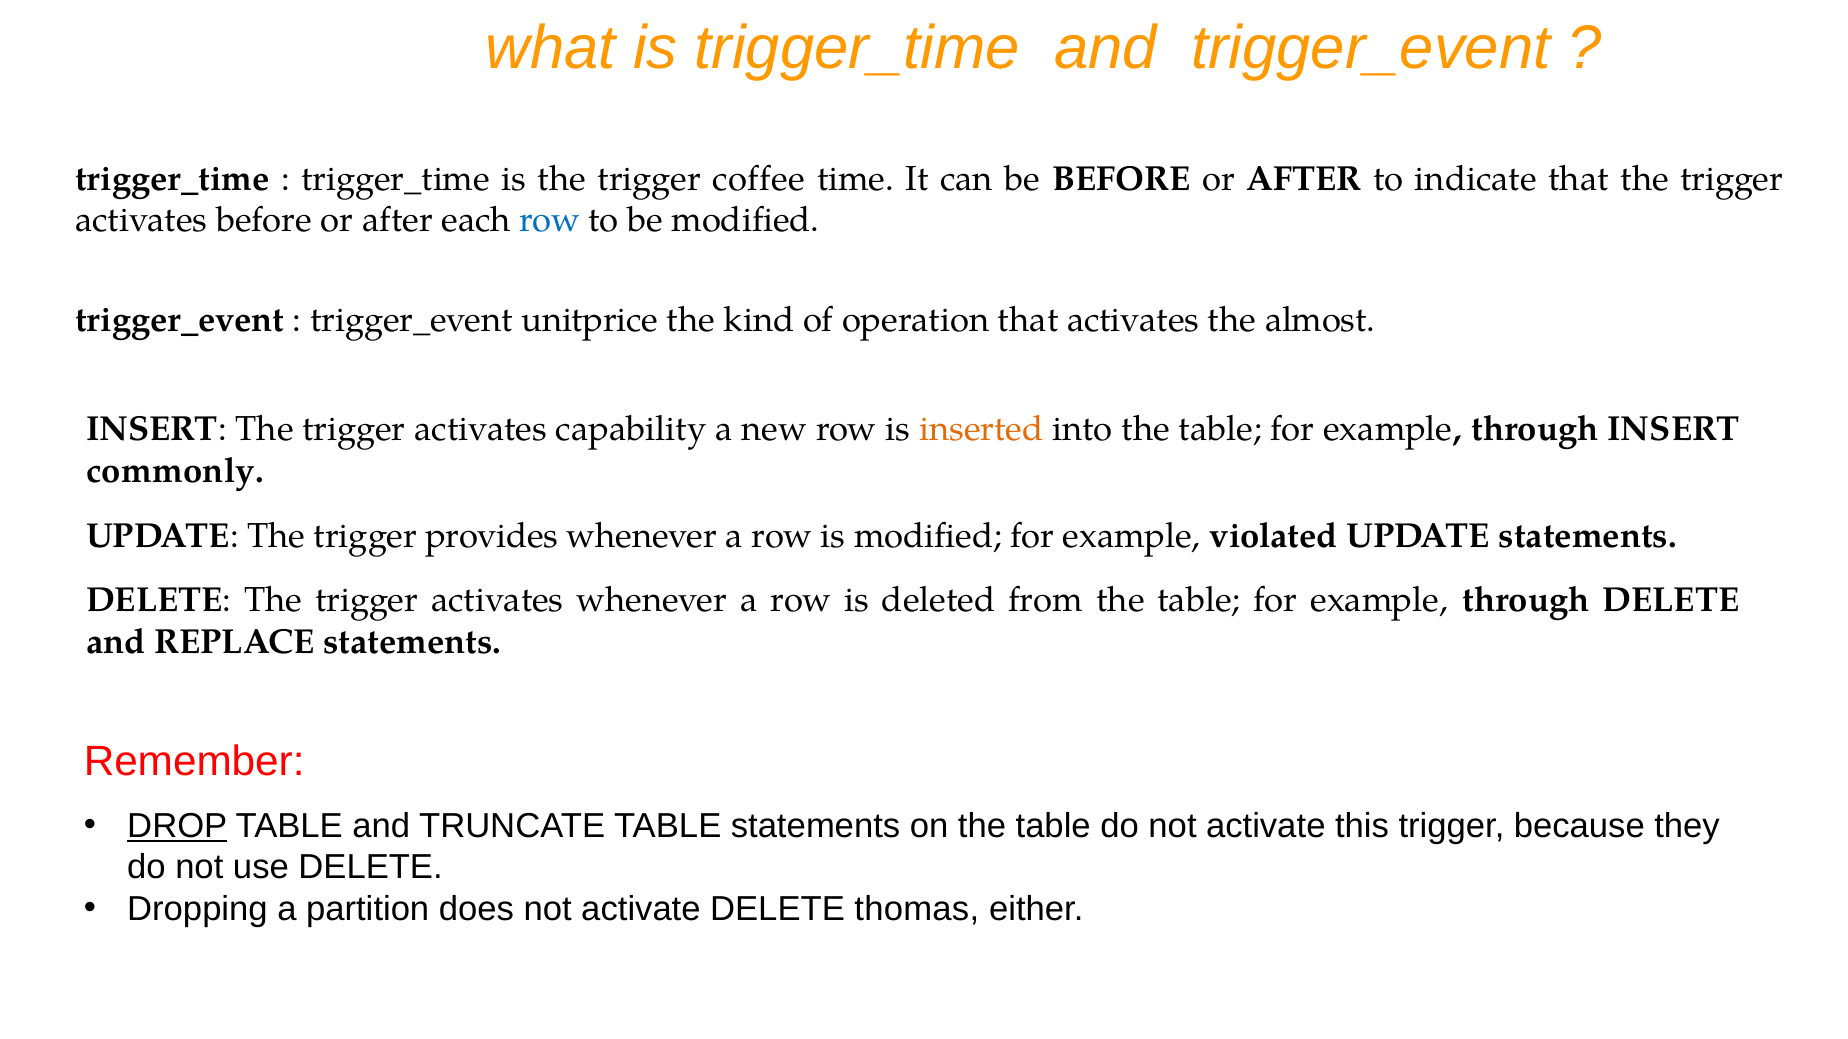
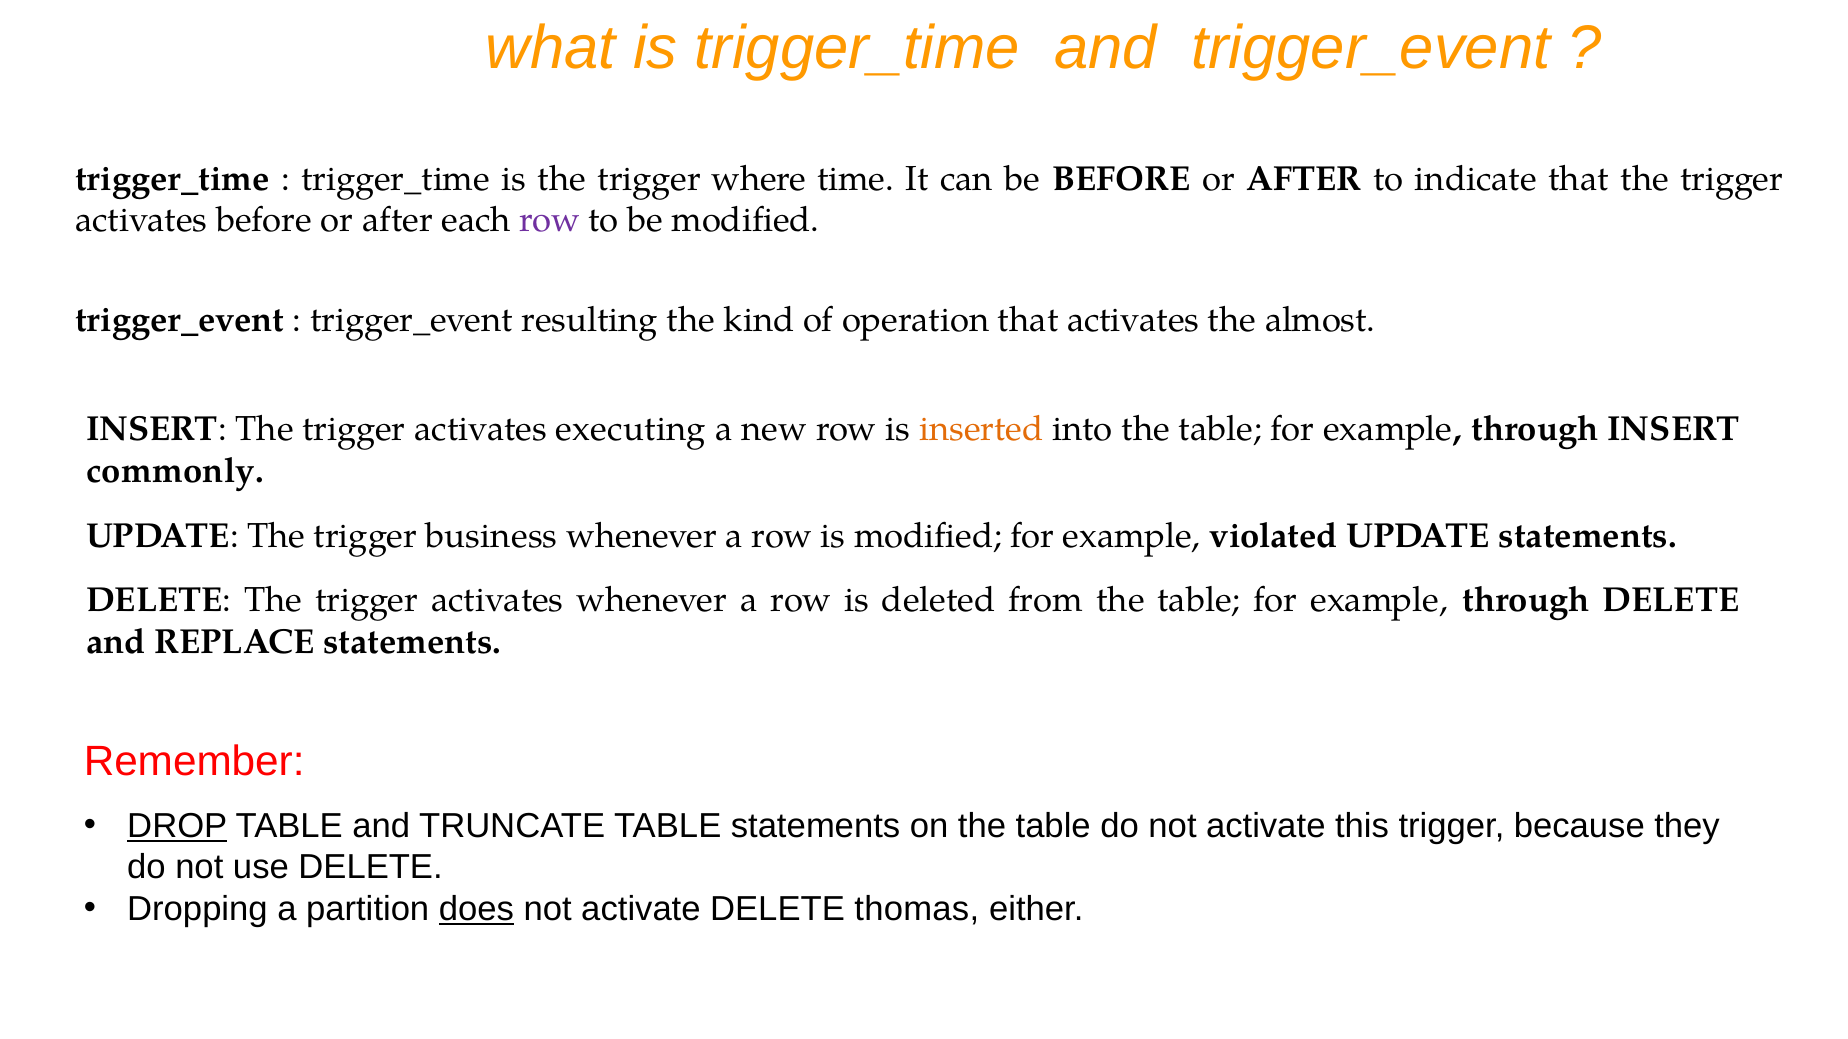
coffee: coffee -> where (759, 179)
row colour: blue -> purple (550, 220)
unitprice: unitprice -> resulting (590, 321)
capability: capability -> executing (631, 430)
provides: provides -> business (492, 536)
does underline: none -> present (476, 910)
